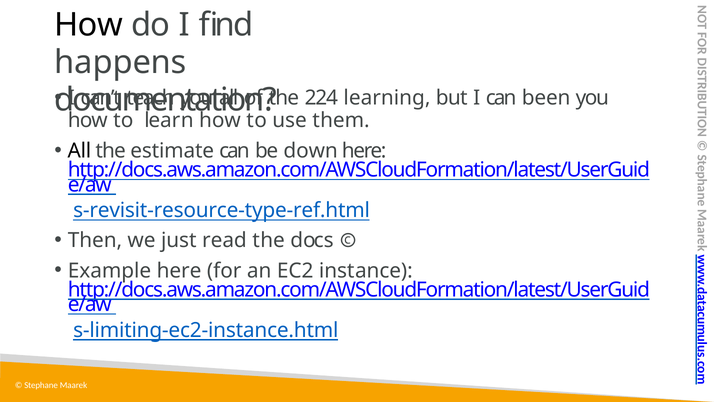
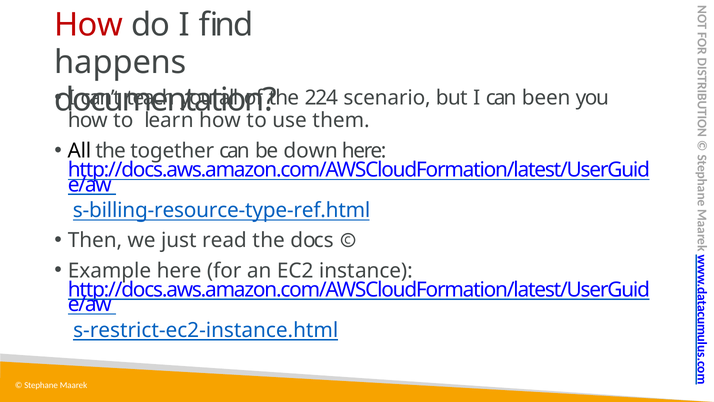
How colour: black -> red (89, 25)
learning: learning -> scenario (387, 98)
estimate: estimate -> together (172, 151)
s-revisit-resource-type-ref.html: s-revisit-resource-type-ref.html -> s-billing-resource-type-ref.html (222, 210)
s-limiting-ec2-instance.html: s-limiting-ec2-instance.html -> s-restrict-ec2-instance.html (206, 330)
